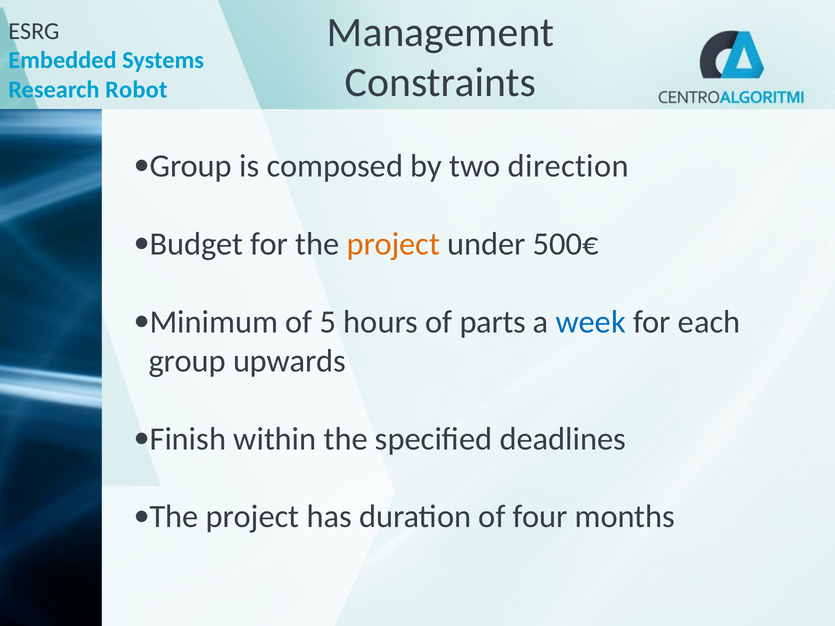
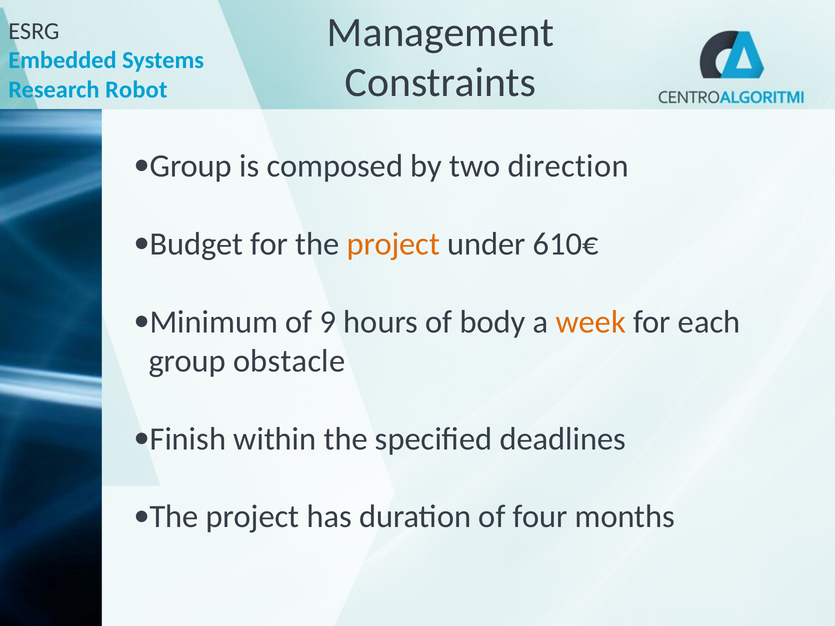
500€: 500€ -> 610€ (566, 244)
5: 5 -> 9 (328, 322)
parts: parts -> body (493, 322)
week colour: blue -> orange (591, 322)
upwards: upwards -> obstacle (289, 361)
